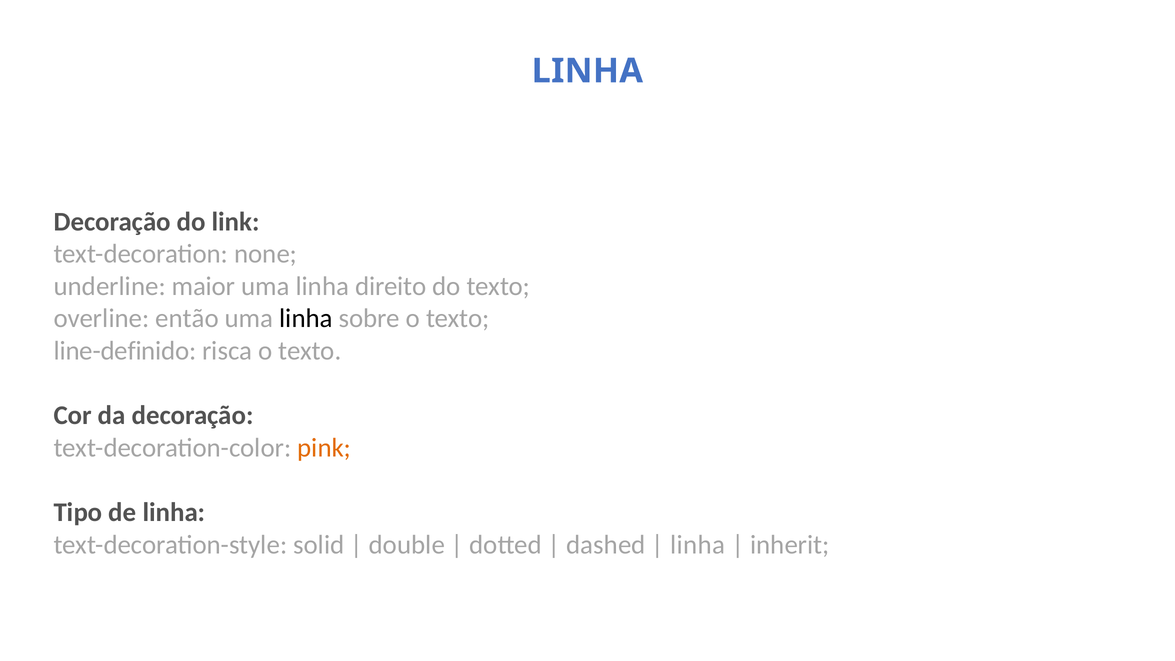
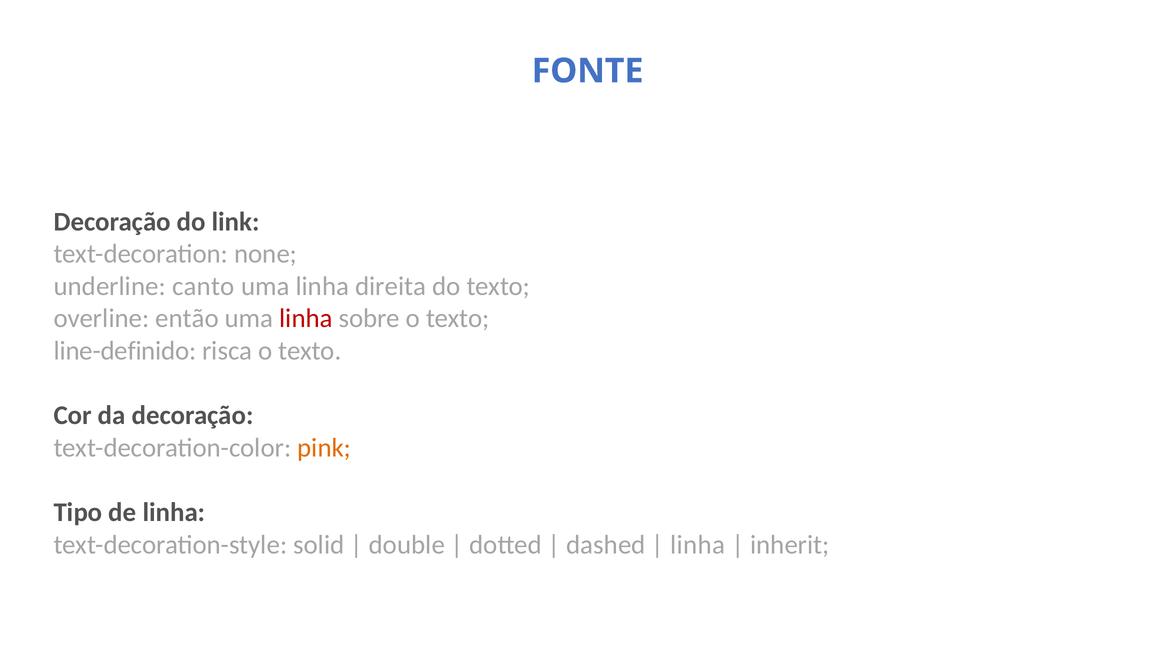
LINHA: LINHA -> FONTE (588, 71)
maior: maior -> canto (203, 286)
direito: direito -> direita (391, 286)
linha colour: black -> red (306, 319)
